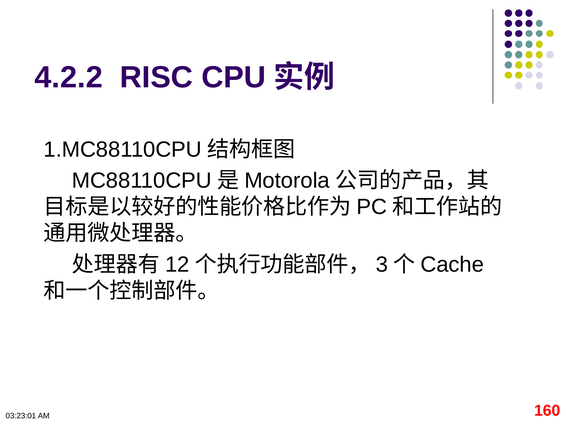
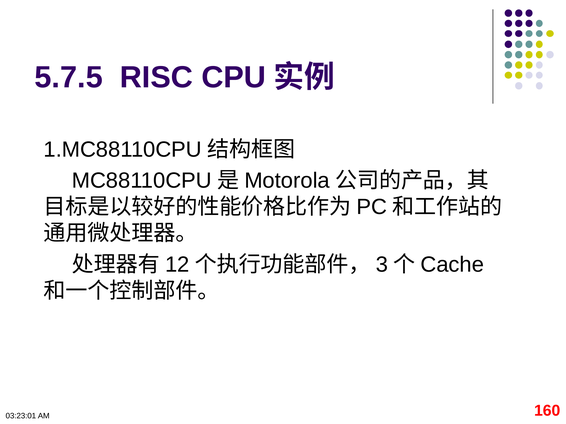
4.2.2: 4.2.2 -> 5.7.5 (69, 78)
